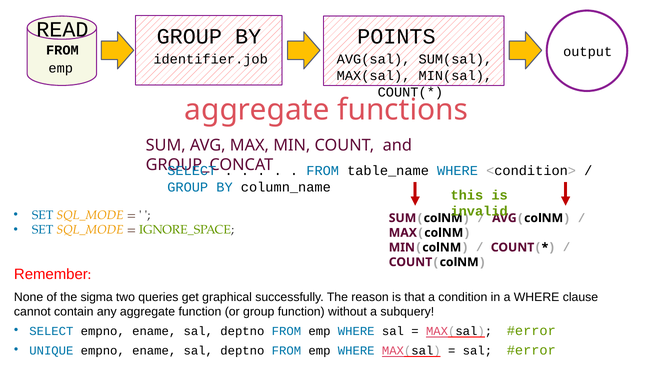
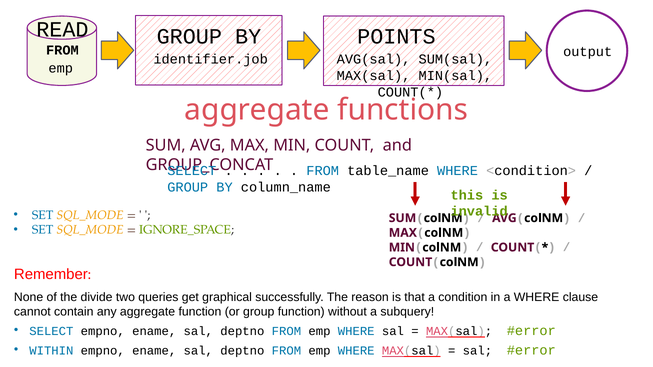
sigma: sigma -> divide (97, 297)
UNIQUE: UNIQUE -> WITHIN (51, 351)
